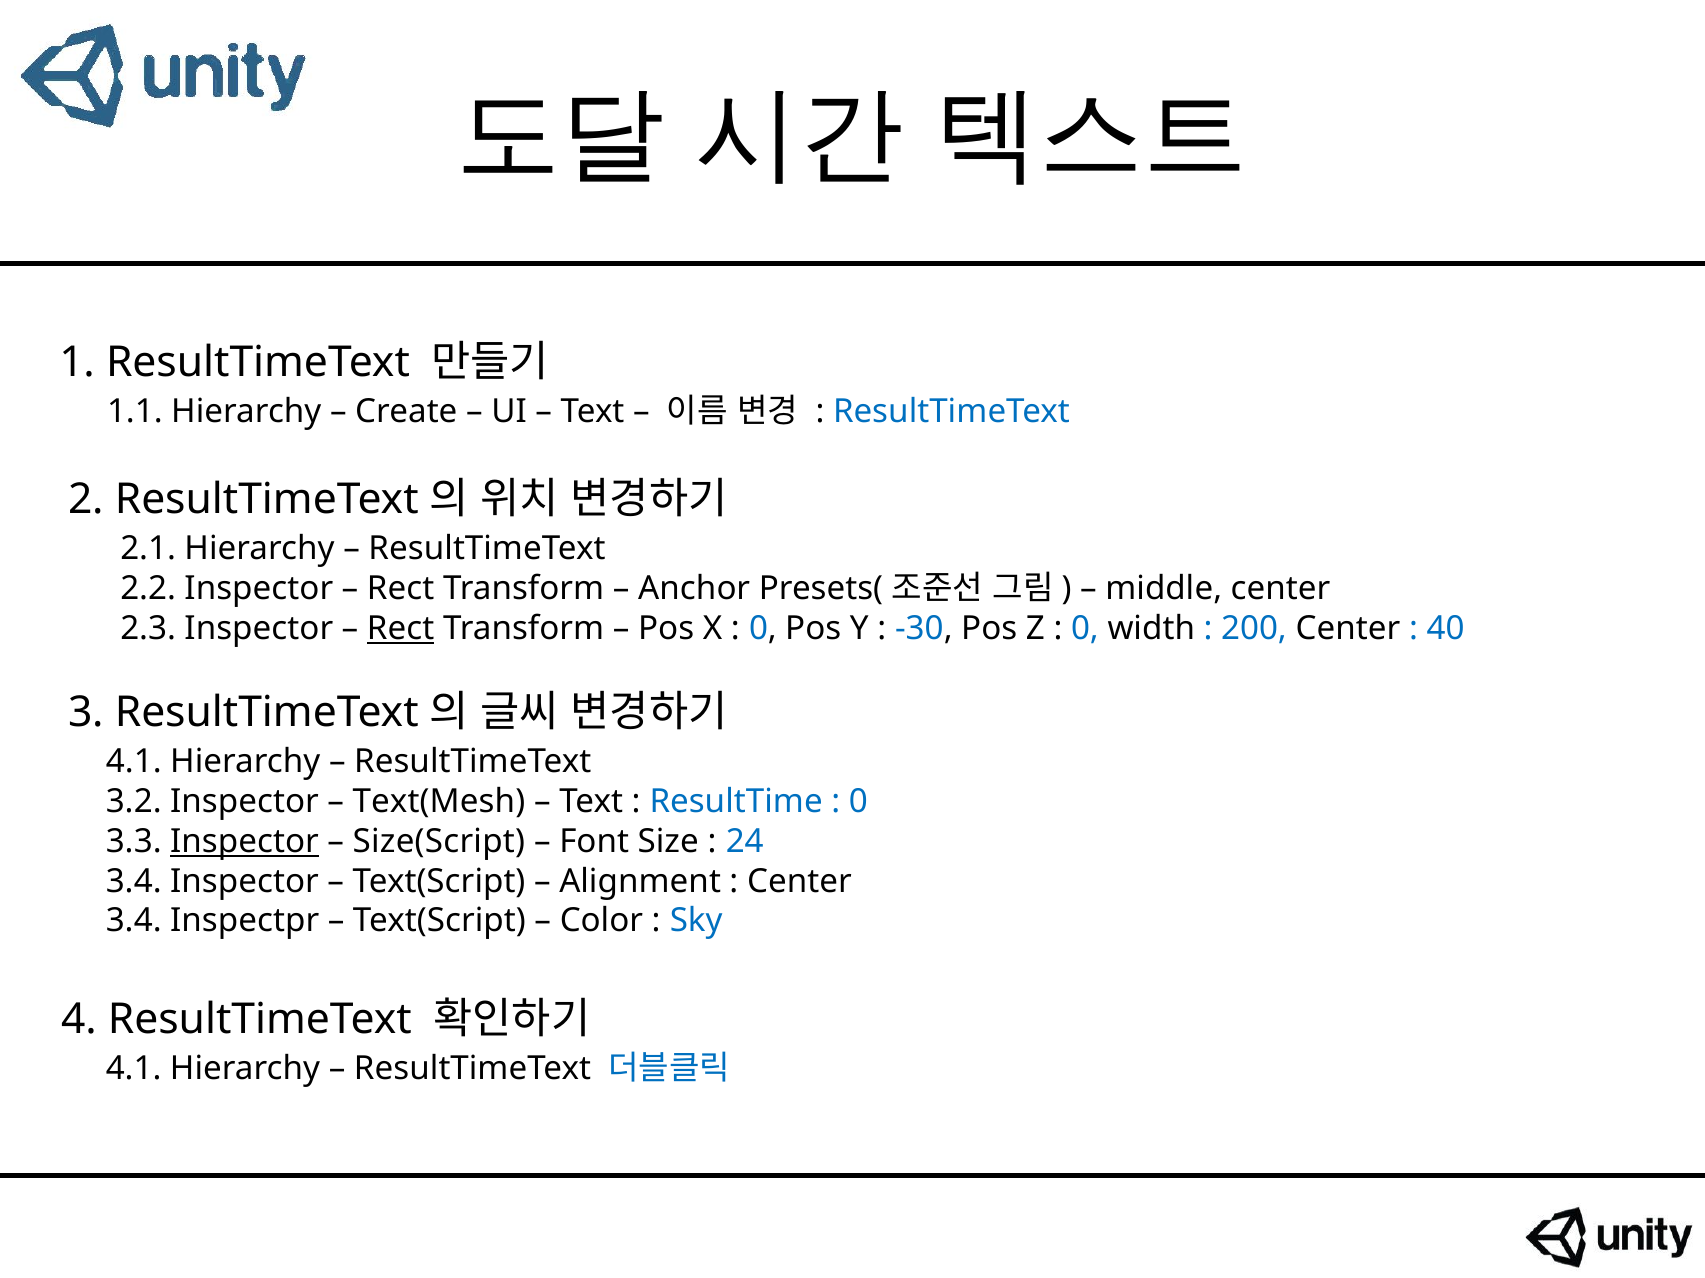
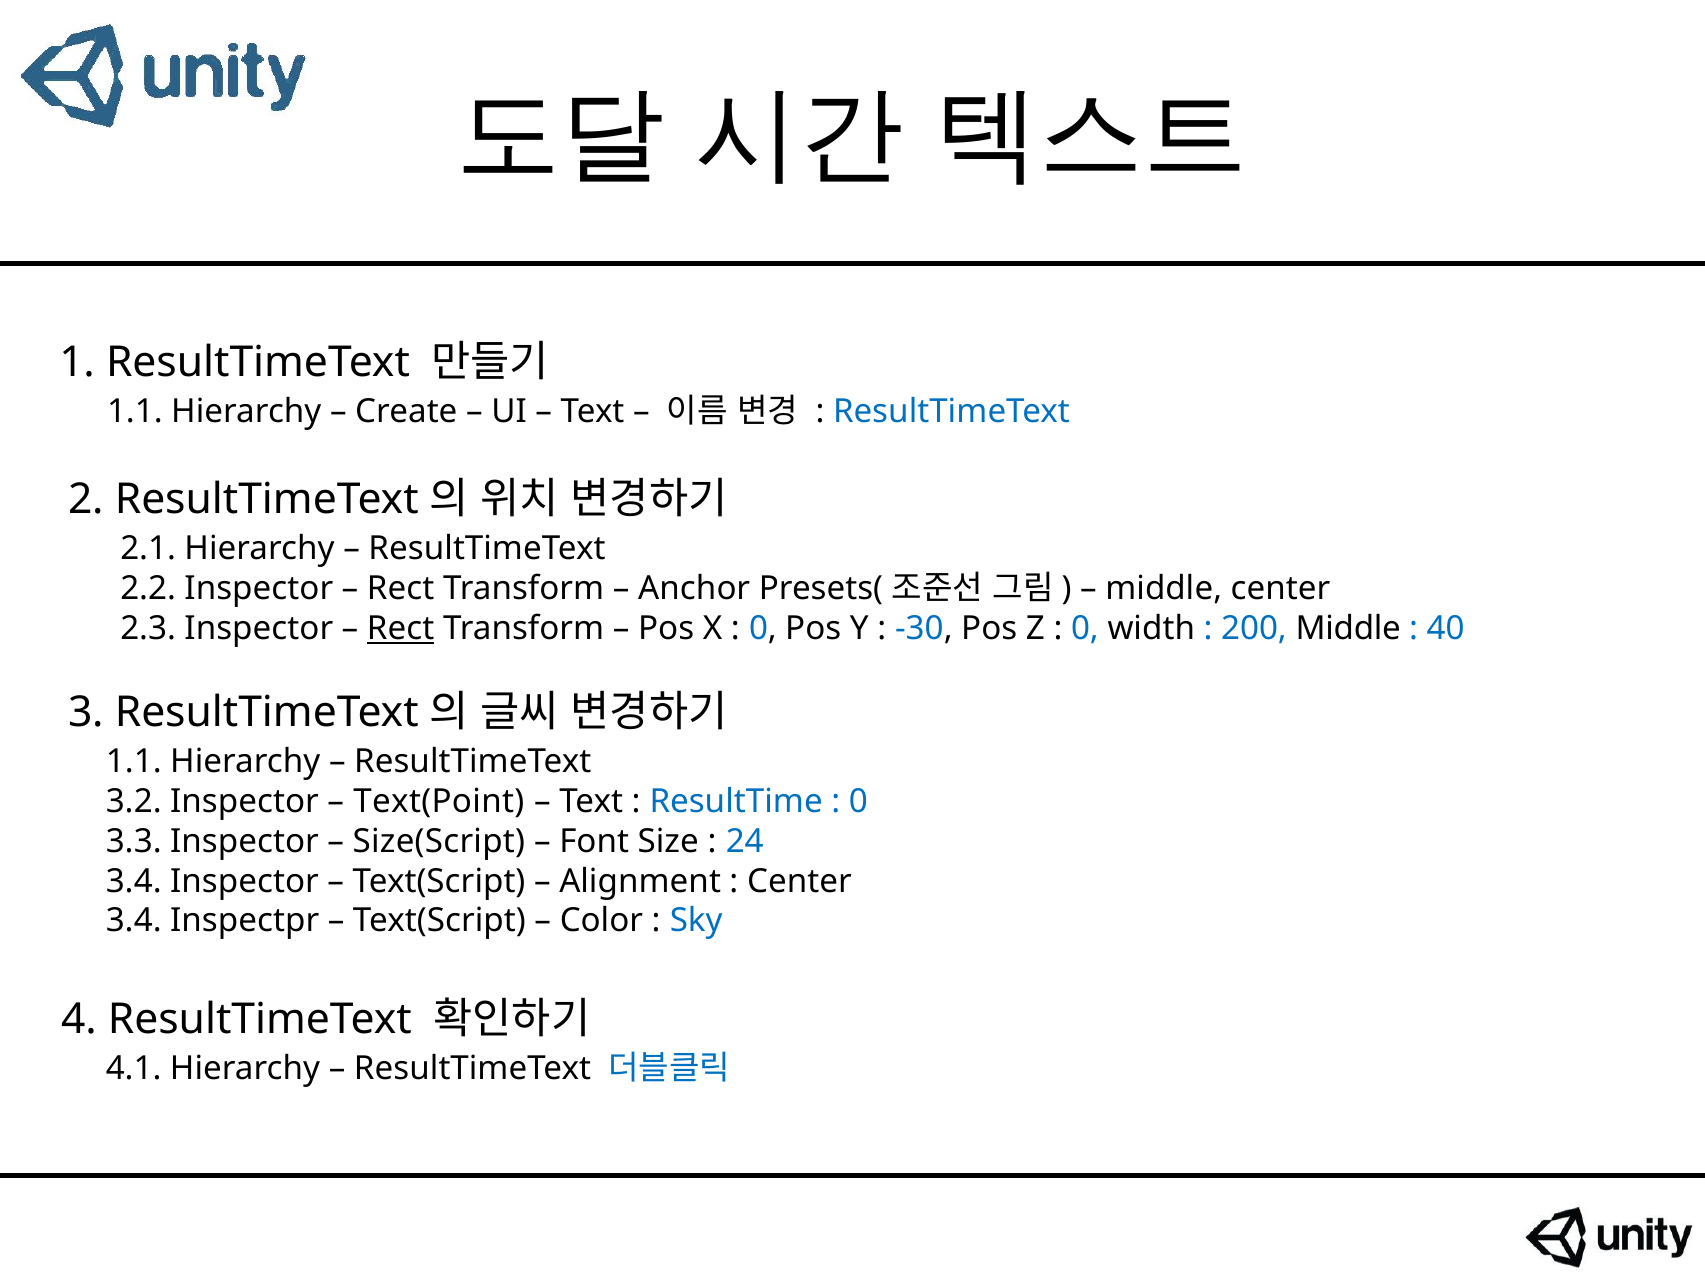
200 Center: Center -> Middle (1348, 629)
4.1: 4.1 -> 1.1 (134, 762)
Text(Mesh: Text(Mesh -> Text(Point (439, 802)
Inspector underline: present -> none (245, 842)
